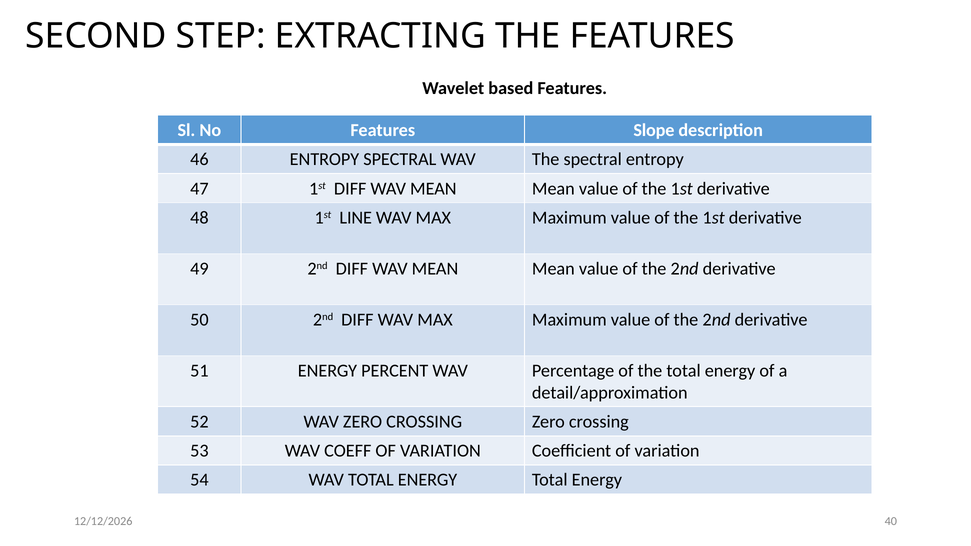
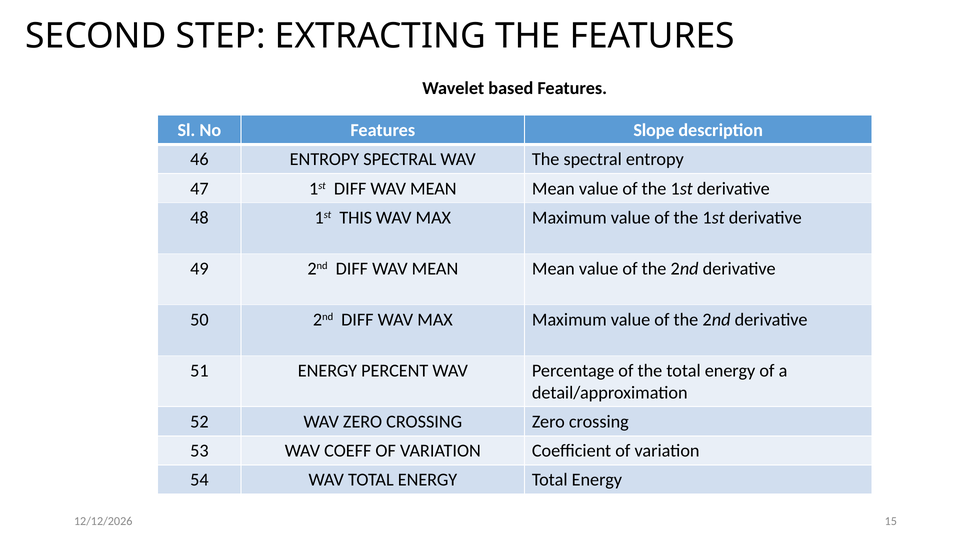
LINE: LINE -> THIS (356, 218)
40: 40 -> 15 (891, 521)
